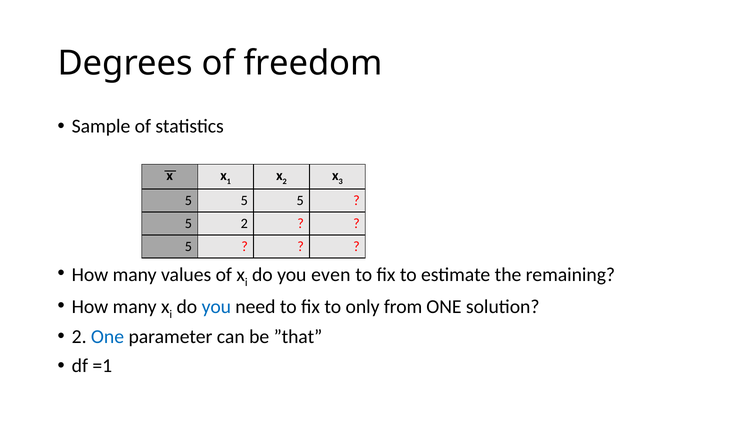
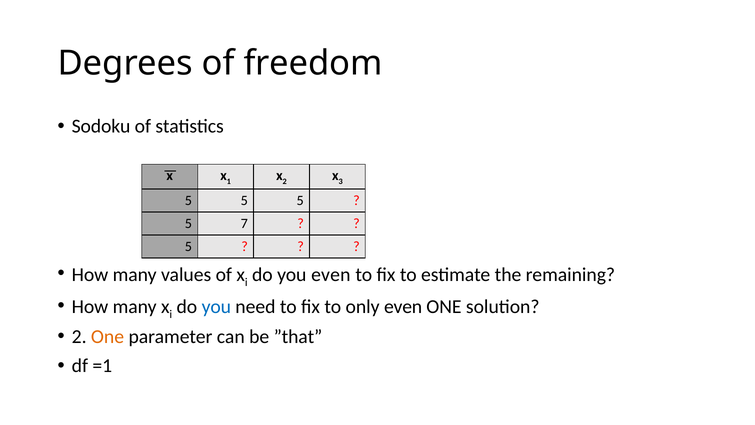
Sample: Sample -> Sodoku (101, 126)
5 2: 2 -> 7 (244, 224)
only from: from -> even (403, 307)
One colour: blue -> orange (108, 336)
